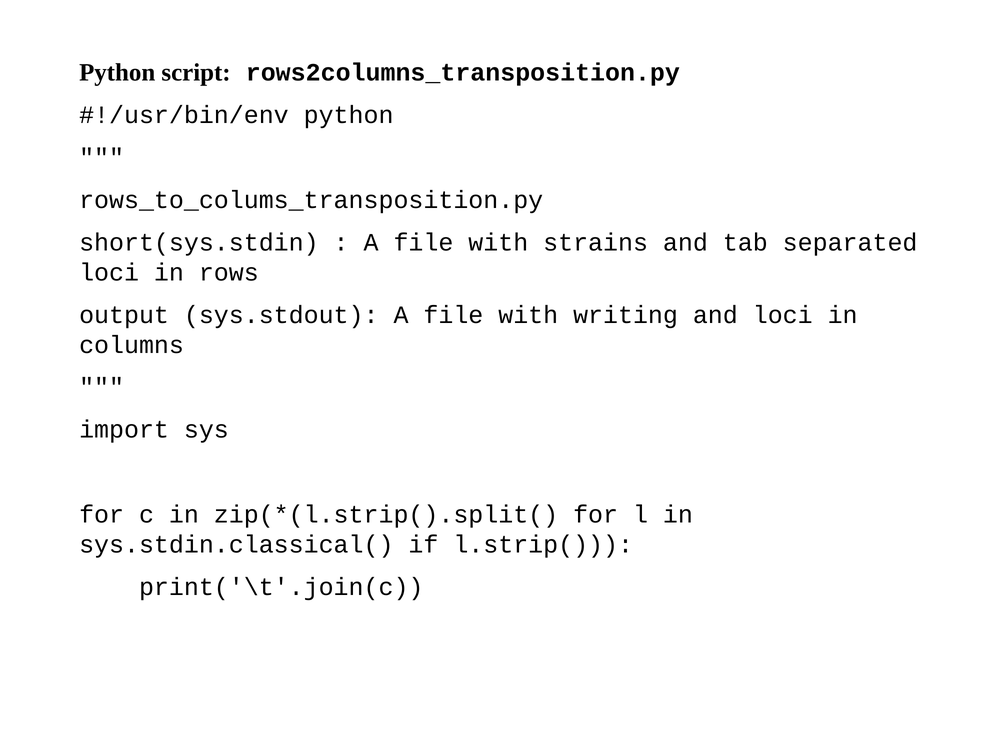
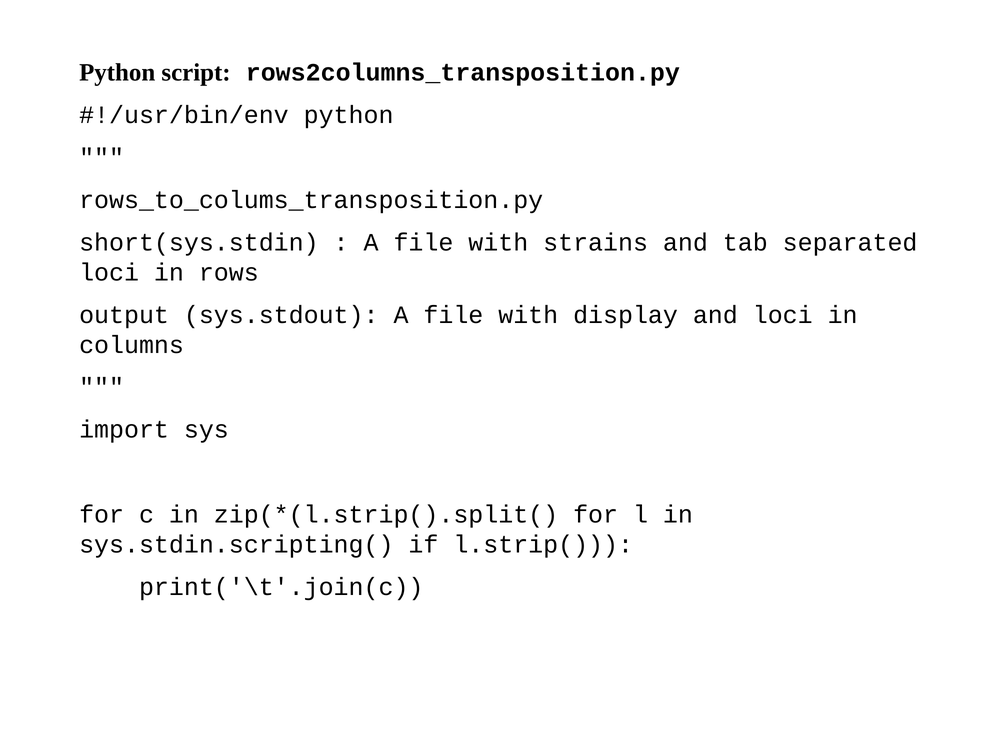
writing: writing -> display (626, 315)
sys.stdin.classical(: sys.stdin.classical( -> sys.stdin.scripting( (236, 544)
